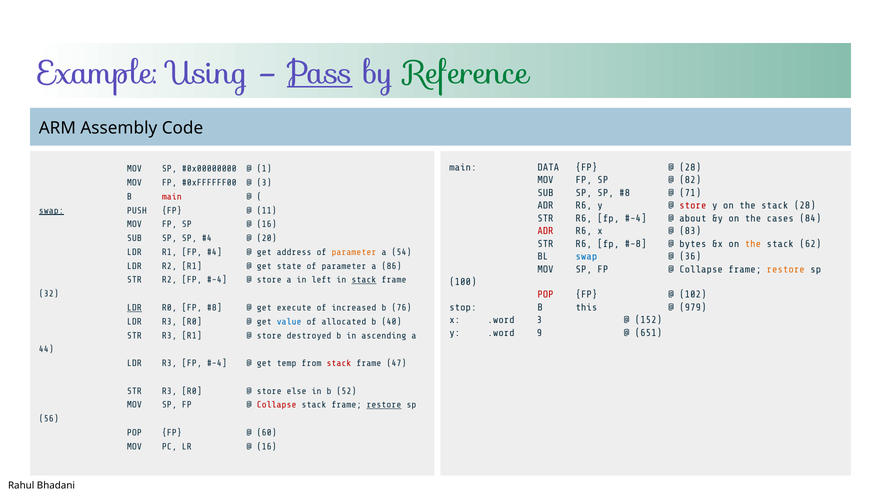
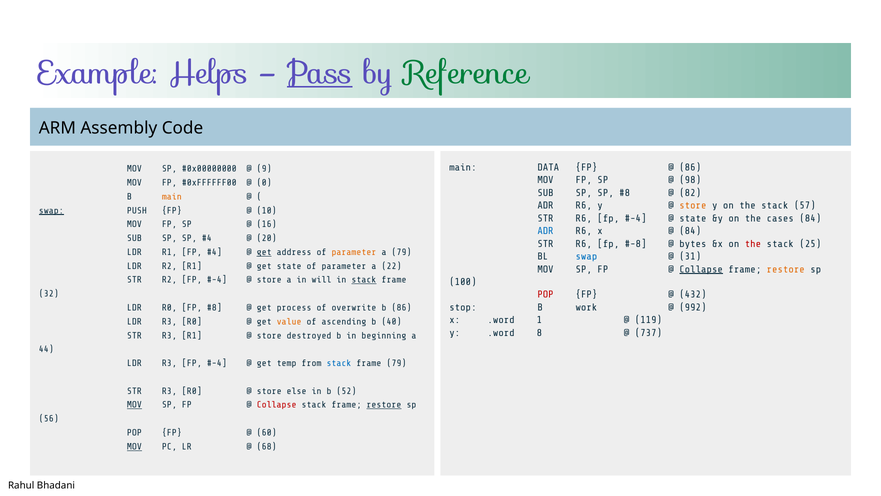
Using: Using -> Helps (208, 73)
28: 28 -> 86 (690, 167)
1: 1 -> 9 (264, 169)
82: 82 -> 98 (690, 180)
3: 3 -> 0 (264, 183)
71: 71 -> 82 (690, 193)
main colour: red -> orange (172, 196)
store colour: red -> orange (693, 205)
stack 28: 28 -> 57 (805, 205)
11: 11 -> 10 (267, 210)
about: about -> state (693, 218)
ADR colour: red -> blue (546, 231)
83: 83 -> 84 (690, 231)
the colour: orange -> red (753, 244)
62: 62 -> 25 (810, 244)
get underline: none -> present (264, 252)
a 54: 54 -> 79 (401, 252)
36: 36 -> 31 (690, 256)
86: 86 -> 22 (392, 266)
Collapse underline: none -> present (701, 269)
left: left -> will (322, 280)
102: 102 -> 432 (693, 294)
this: this -> work (586, 307)
979: 979 -> 992 (693, 307)
LDR underline: present -> none (134, 307)
execute: execute -> process (294, 307)
increased: increased -> overwrite (354, 307)
b 76: 76 -> 86 (401, 307)
.word 3: 3 -> 1 (539, 320)
152: 152 -> 119 (648, 320)
value colour: blue -> orange (289, 321)
allocated: allocated -> ascending (344, 321)
9: 9 -> 8 (539, 333)
651: 651 -> 737 (648, 333)
ascending: ascending -> beginning (384, 335)
stack colour: red -> blue (339, 363)
frame 47: 47 -> 79 (396, 363)
MOV underline: none -> present (134, 405)
MOV underline: none -> present (134, 446)
16: 16 -> 68 (267, 446)
